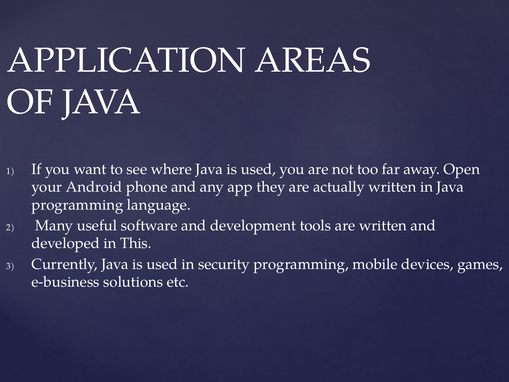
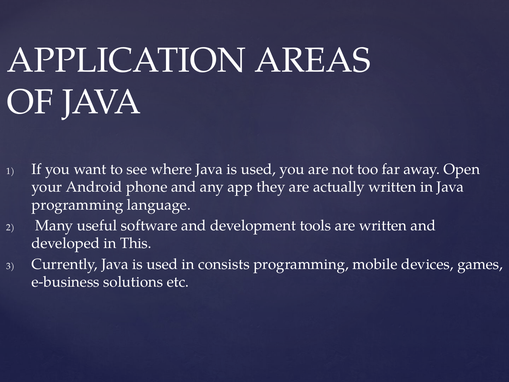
security: security -> consists (224, 264)
